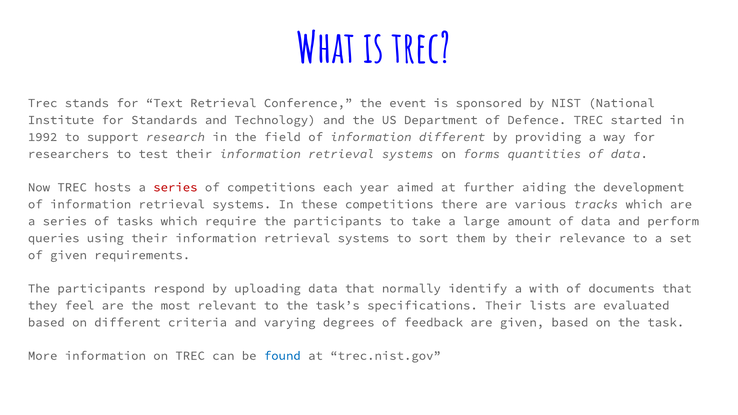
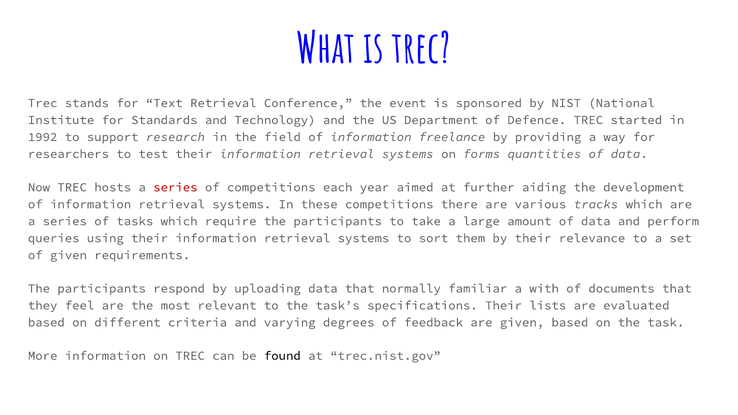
information different: different -> freelance (452, 137)
identify: identify -> familiar (478, 289)
found colour: blue -> black (282, 356)
